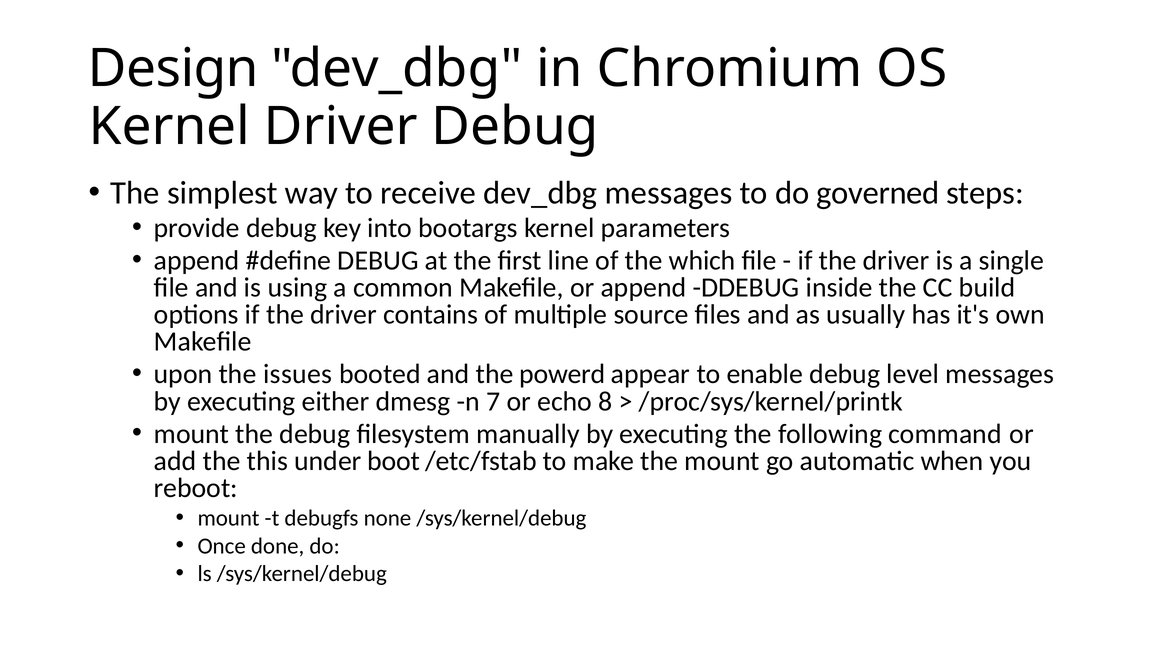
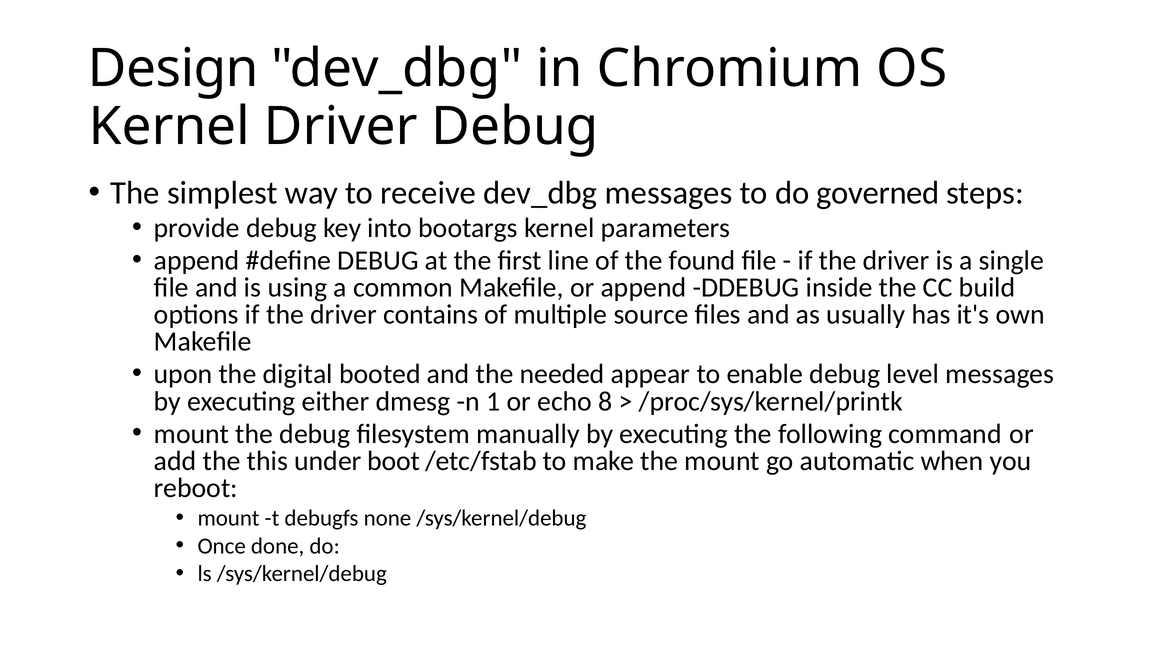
which: which -> found (702, 260)
issues: issues -> digital (298, 374)
powerd: powerd -> needed (562, 374)
7: 7 -> 1 (493, 401)
